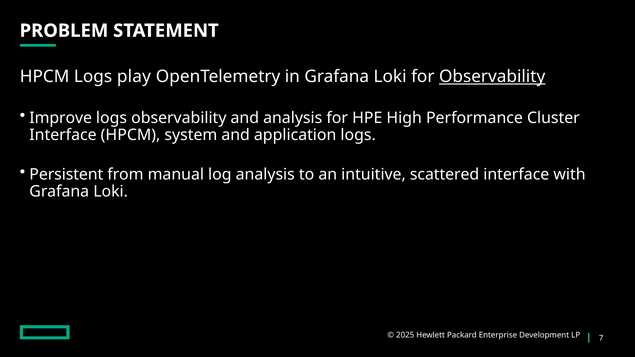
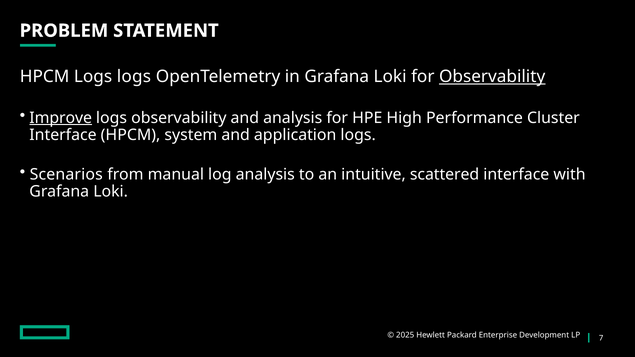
Logs play: play -> logs (134, 77)
Improve underline: none -> present (61, 118)
Persistent: Persistent -> Scenarios (66, 175)
